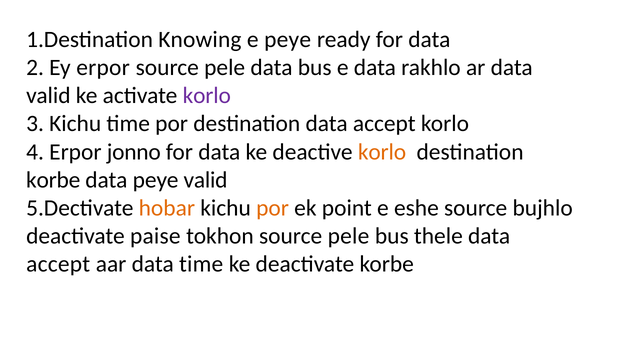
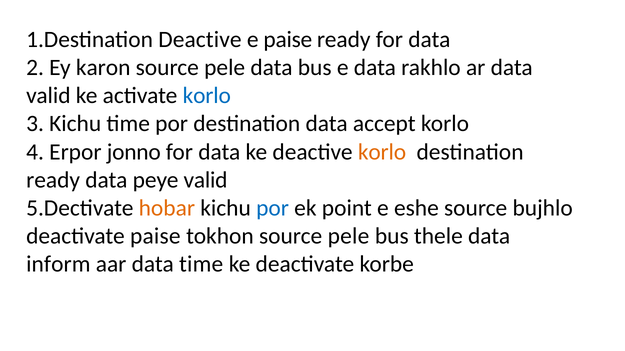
1.Destination Knowing: Knowing -> Deactive (200, 40)
e peye: peye -> paise (288, 40)
Ey erpor: erpor -> karon (103, 68)
korlo colour: purple -> blue (207, 96)
korbe: korbe -> ready (53, 180)
por colour: orange -> blue (273, 208)
accept: accept -> inform (58, 265)
